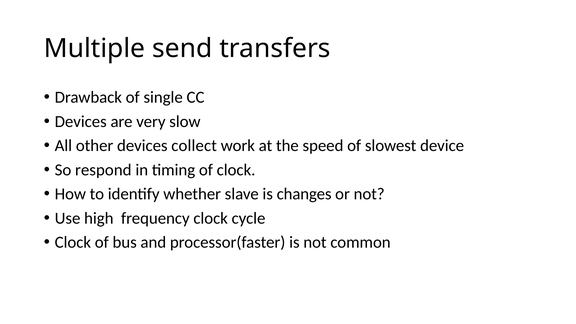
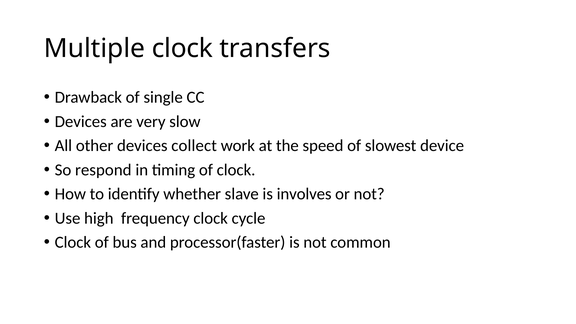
Multiple send: send -> clock (182, 48)
changes: changes -> involves (304, 194)
